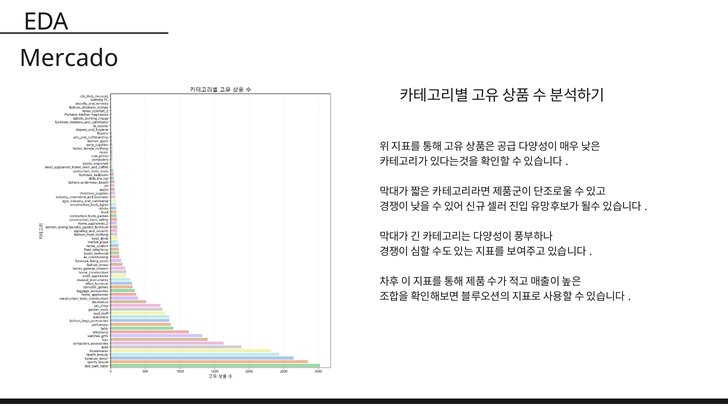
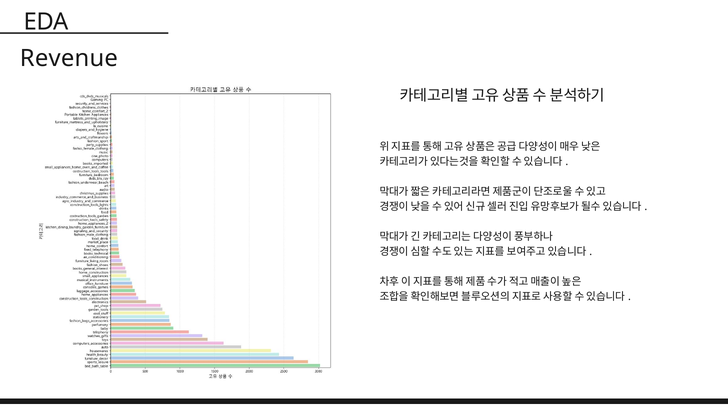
Mercado: Mercado -> Revenue (69, 58)
